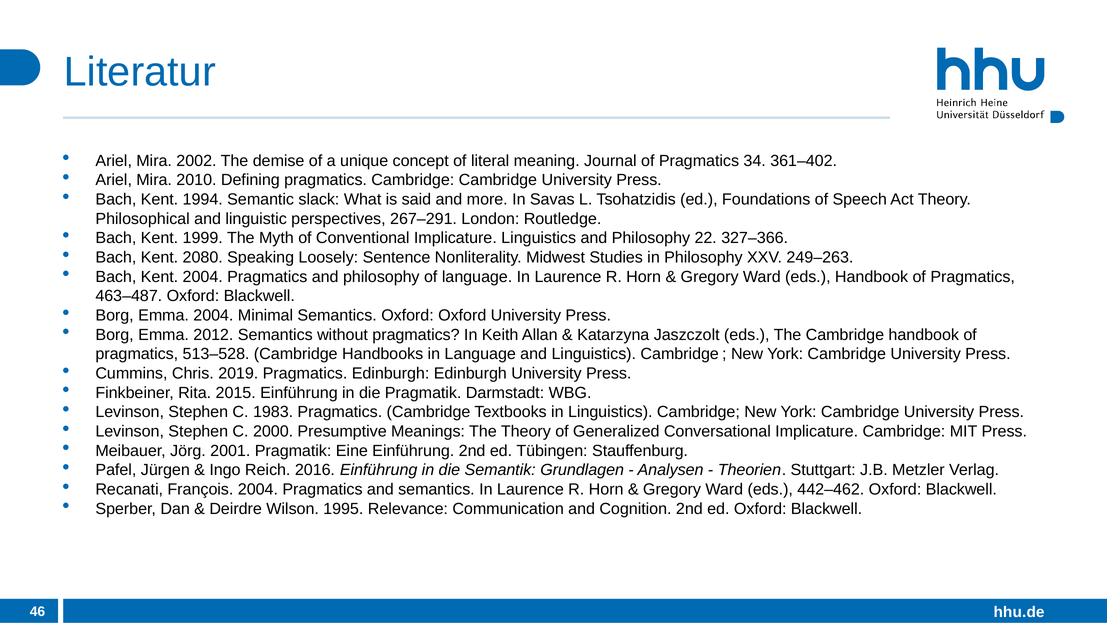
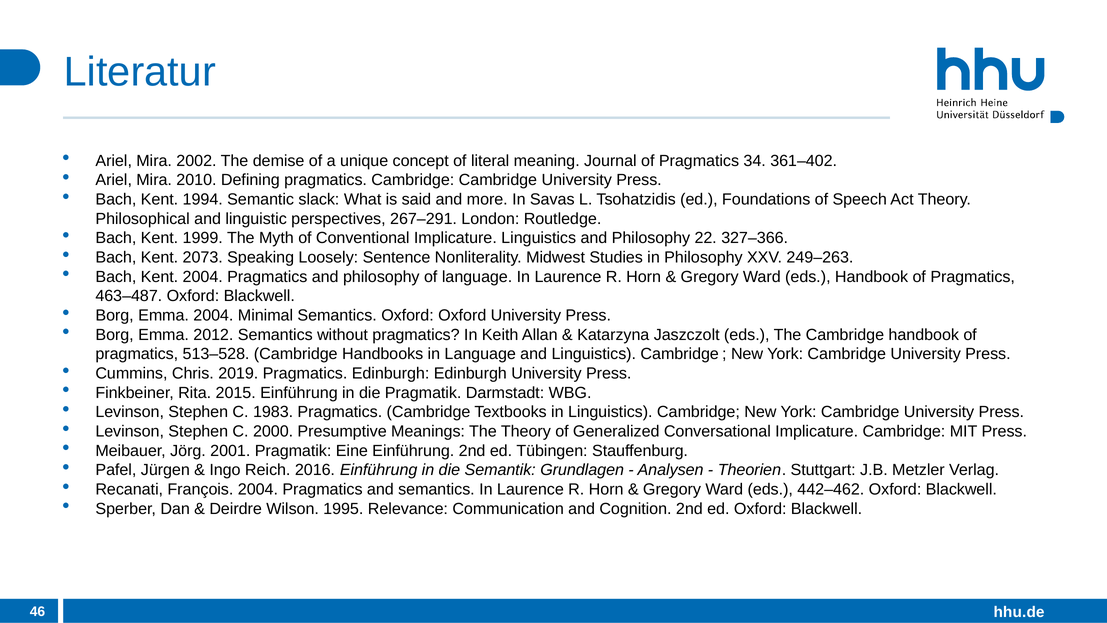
2080: 2080 -> 2073 (203, 258)
